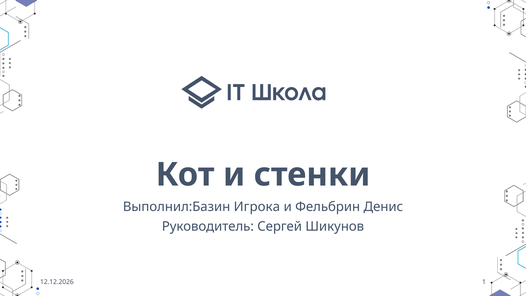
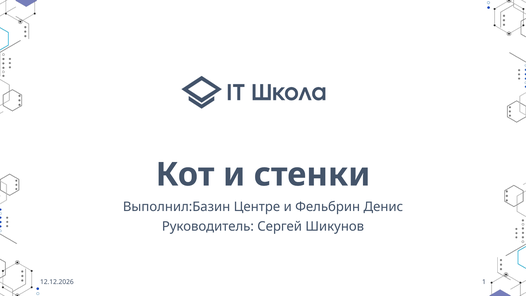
Игрока: Игрока -> Центре (257, 207)
